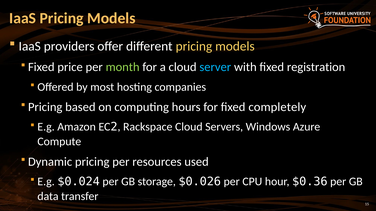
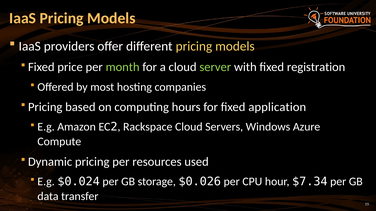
server colour: light blue -> light green (215, 67)
completely: completely -> application (277, 107)
$0.36: $0.36 -> $7.34 (310, 182)
